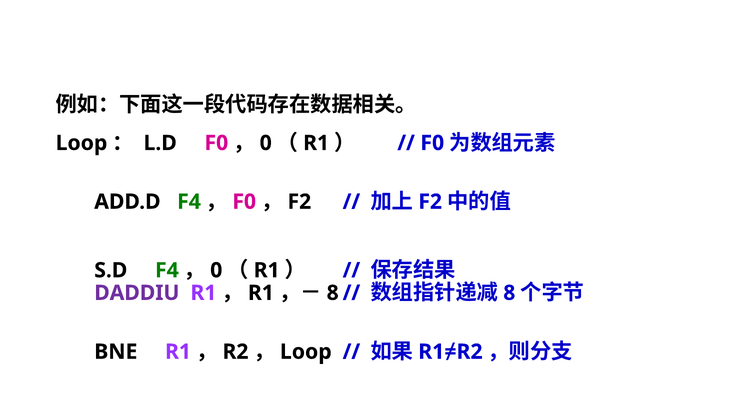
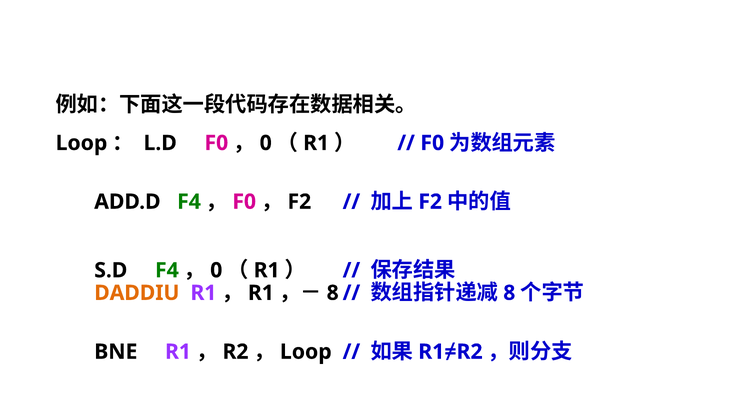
DADDIU colour: purple -> orange (137, 293)
